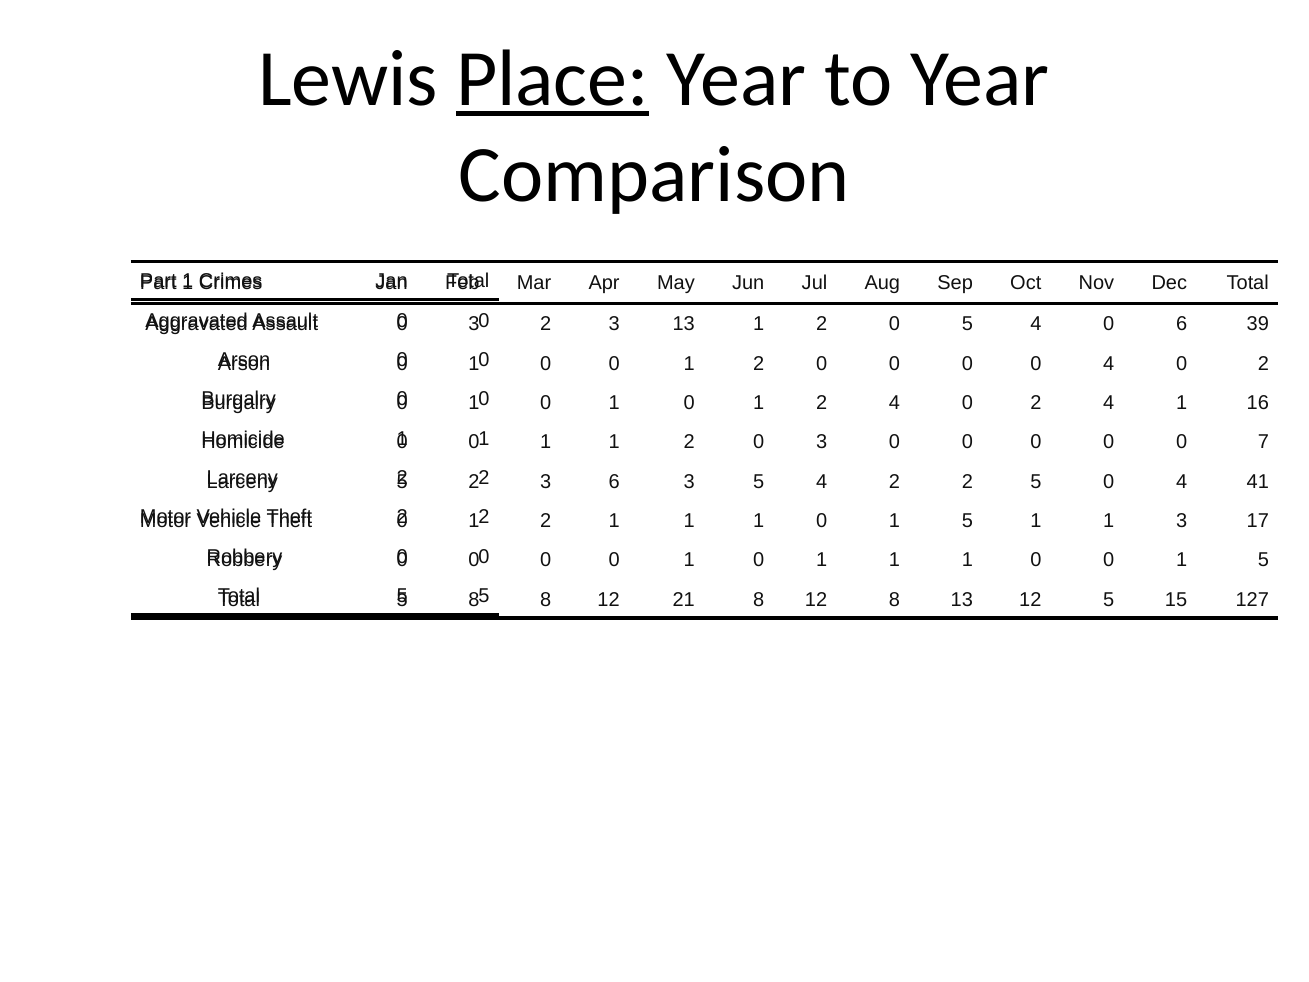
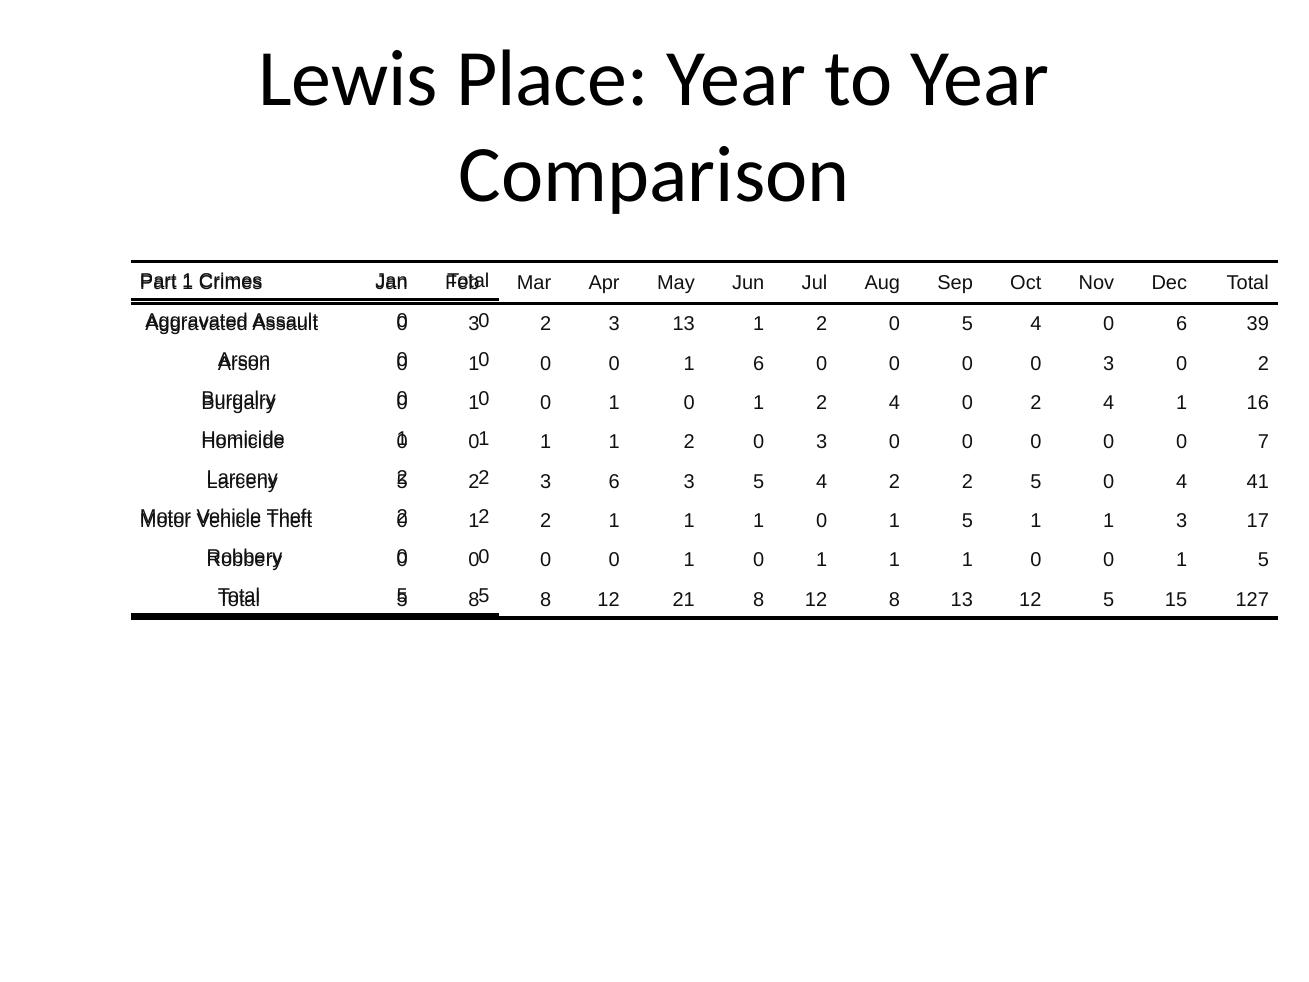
Place underline: present -> none (552, 79)
0 0 1 2: 2 -> 6 (759, 363)
0 0 4: 4 -> 3 (1109, 363)
